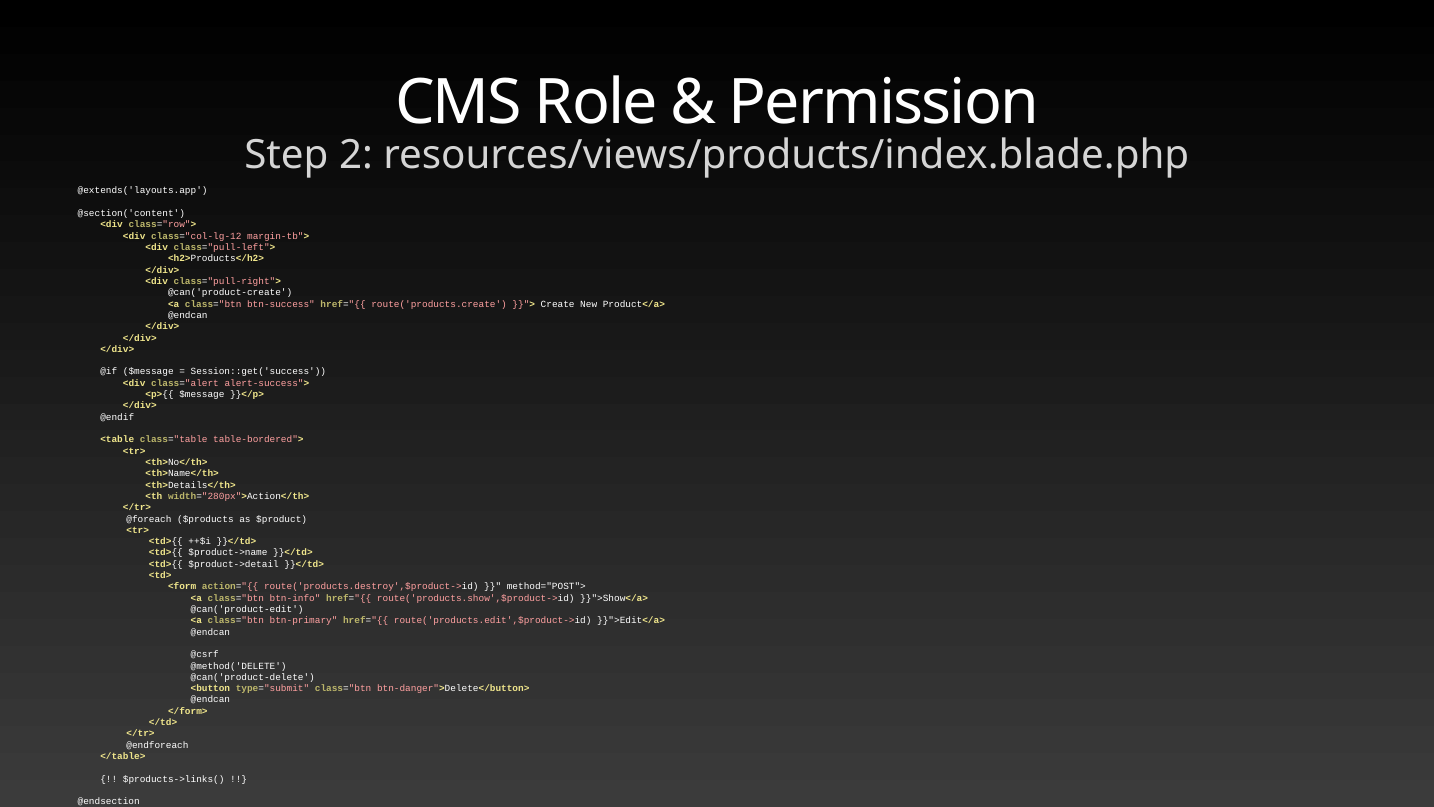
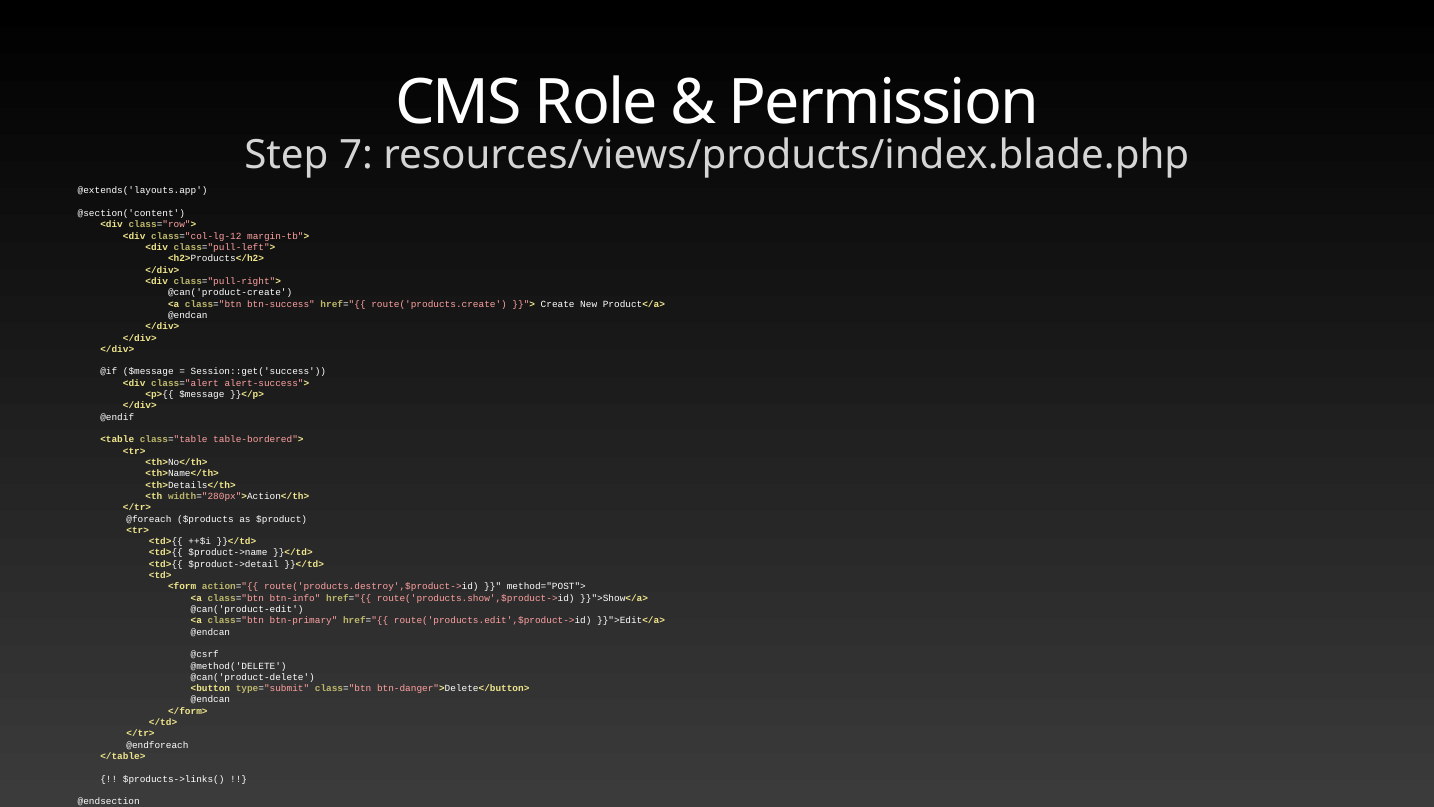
2: 2 -> 7 (356, 155)
